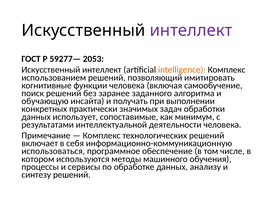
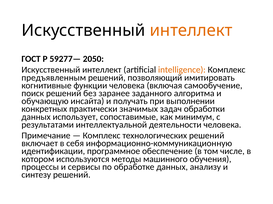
интеллект colour: purple -> orange (191, 31)
2053: 2053 -> 2050 (93, 59)
использованием: использованием -> предъявленным (54, 78)
использоваться: использоваться -> идентификации (53, 152)
